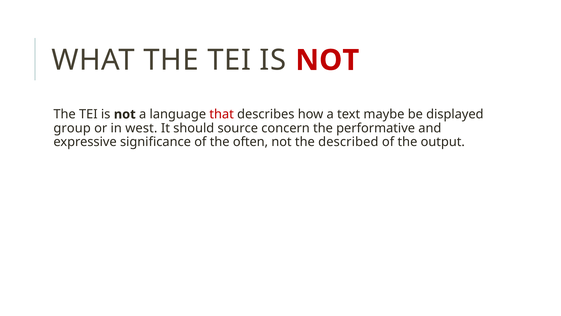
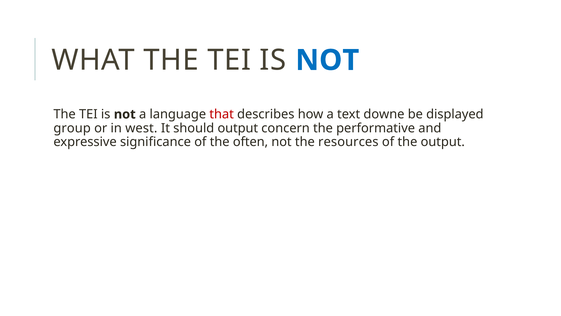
NOT colour: red -> blue (327, 60)
maybe: maybe -> downe (384, 114)
should source: source -> output (238, 128)
described: described -> resources (348, 142)
